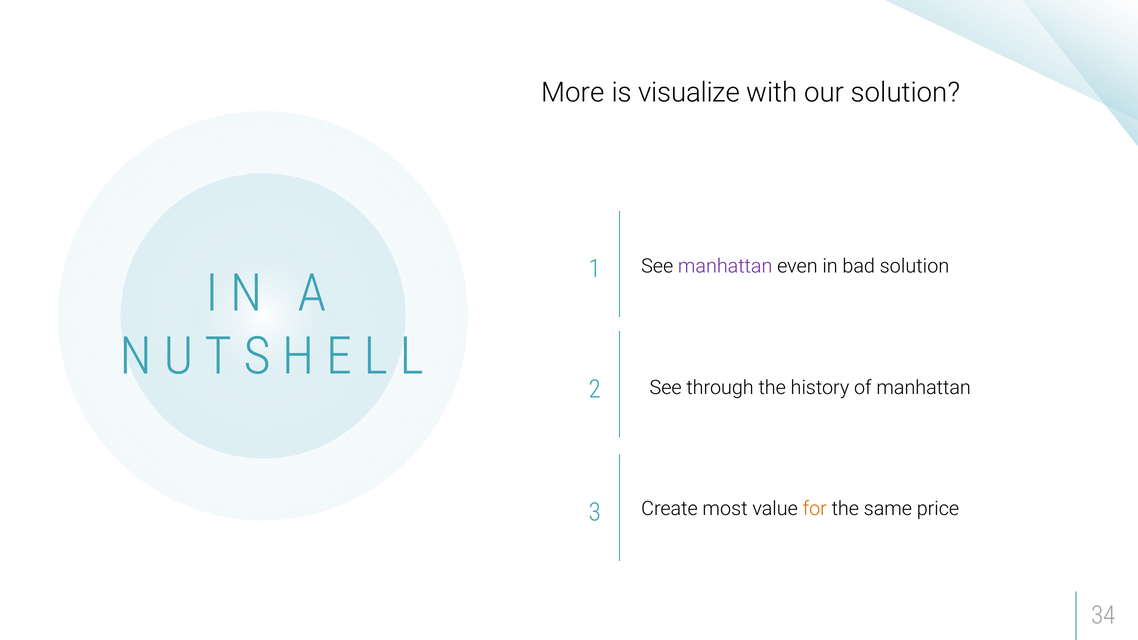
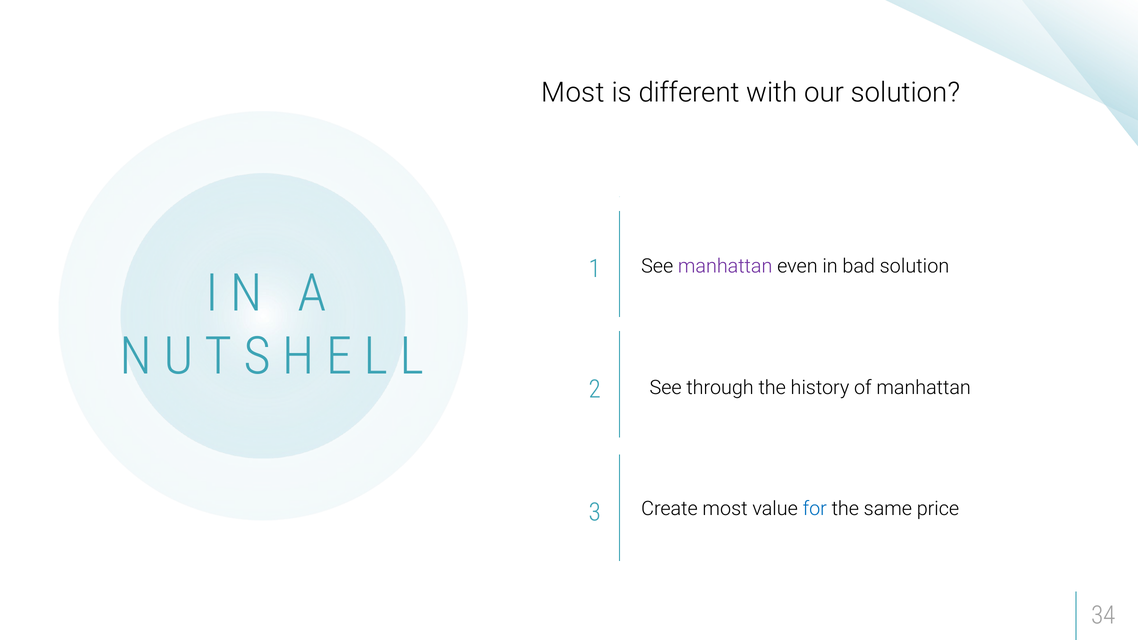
More: More -> Most (573, 93)
is visualize: visualize -> different (689, 93)
for colour: orange -> blue (815, 509)
